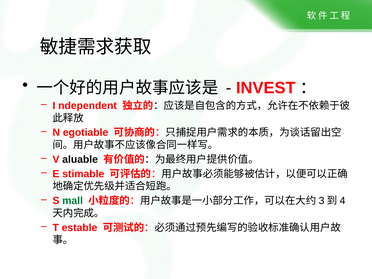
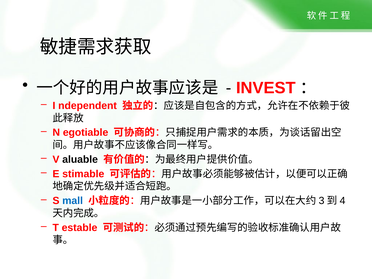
mall colour: green -> blue (73, 201)
